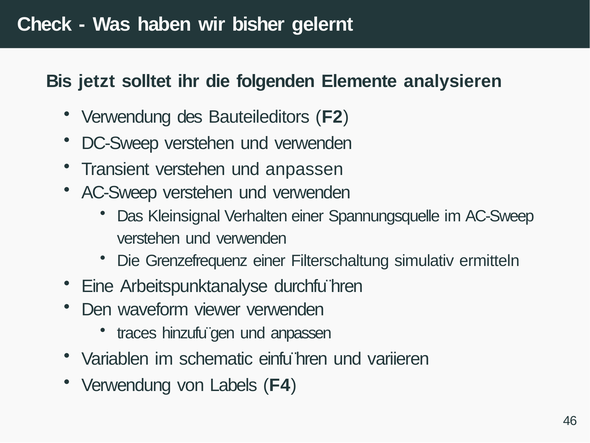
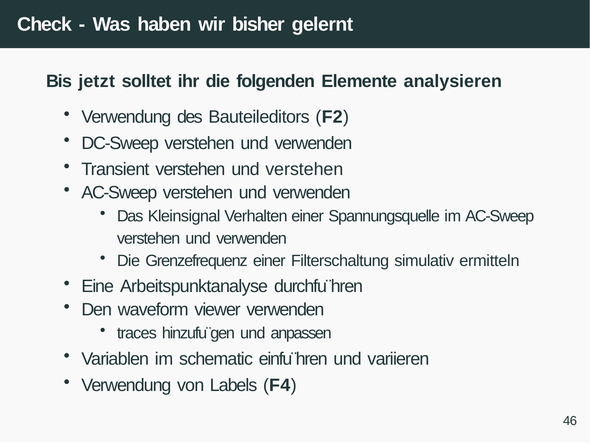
verstehen und anpassen: anpassen -> verstehen (304, 169)
